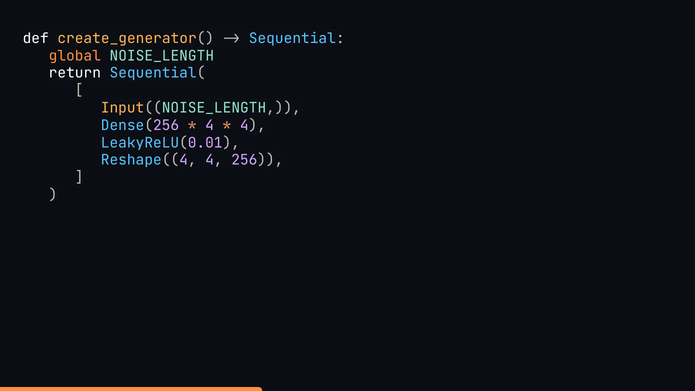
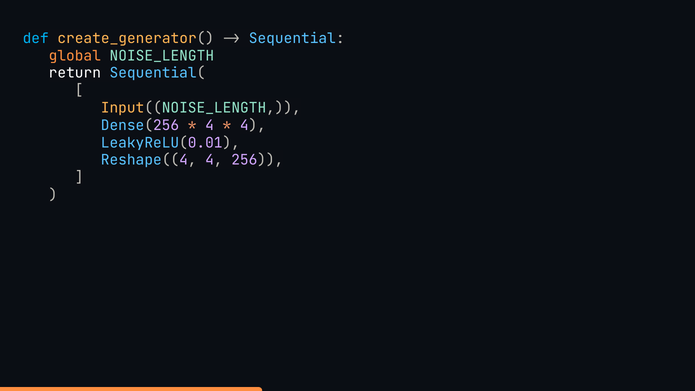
def colour: white -> light blue (36, 38)
